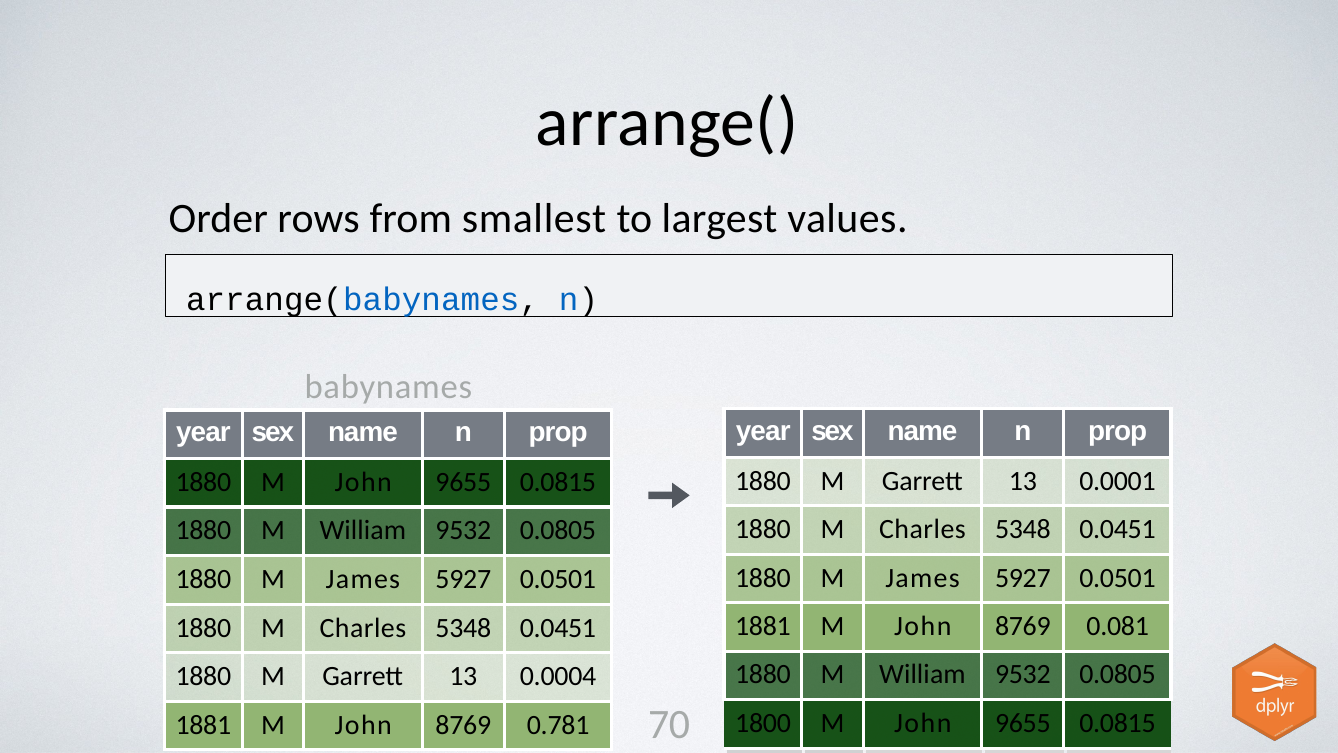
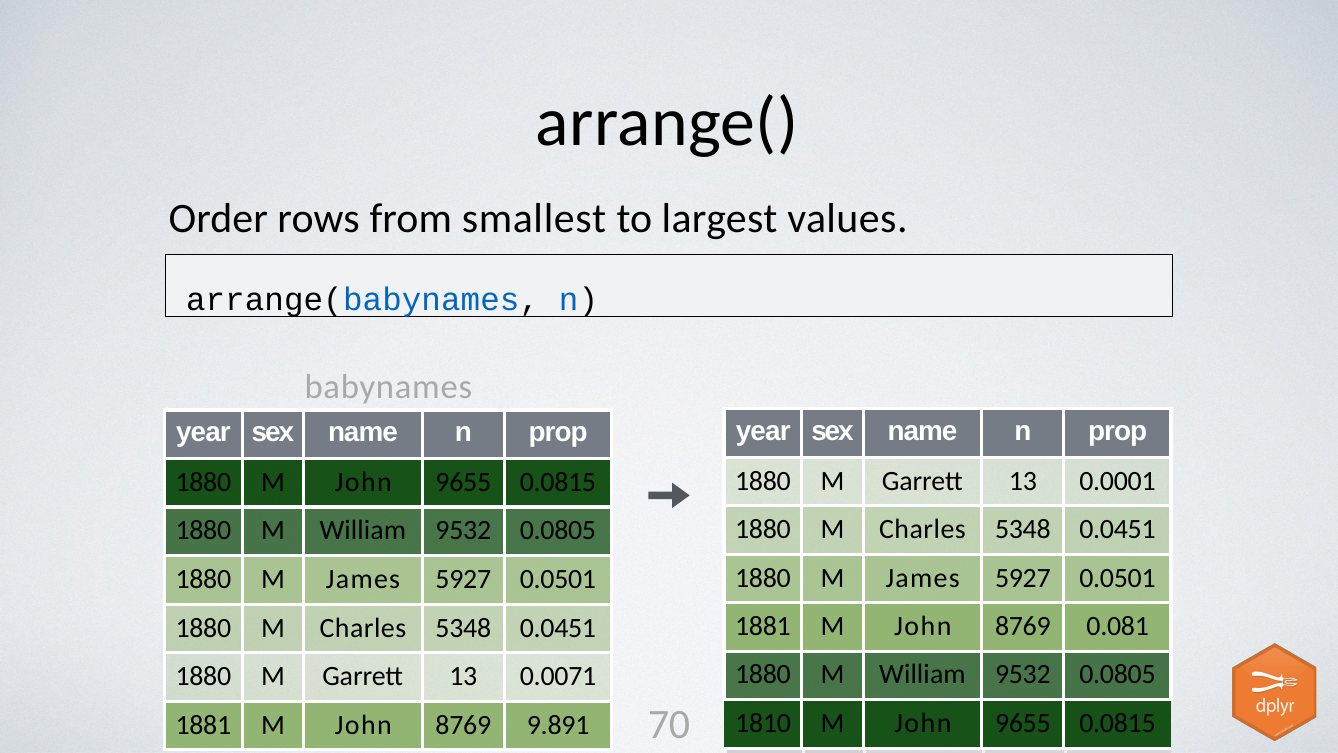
0.0004: 0.0004 -> 0.0071 (558, 676)
1800: 1800 -> 1810 (763, 723)
0.781: 0.781 -> 9.891 (558, 725)
